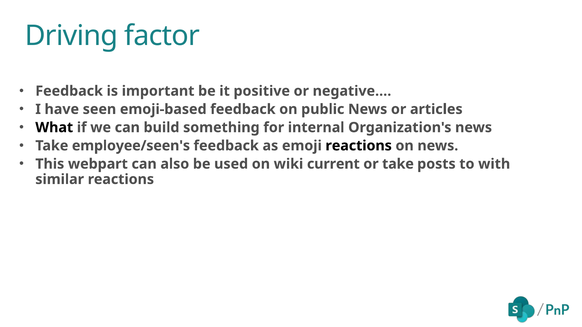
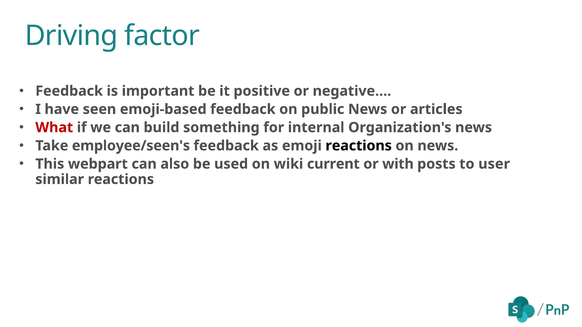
What colour: black -> red (54, 128)
or take: take -> with (398, 164)
with: with -> user (494, 164)
